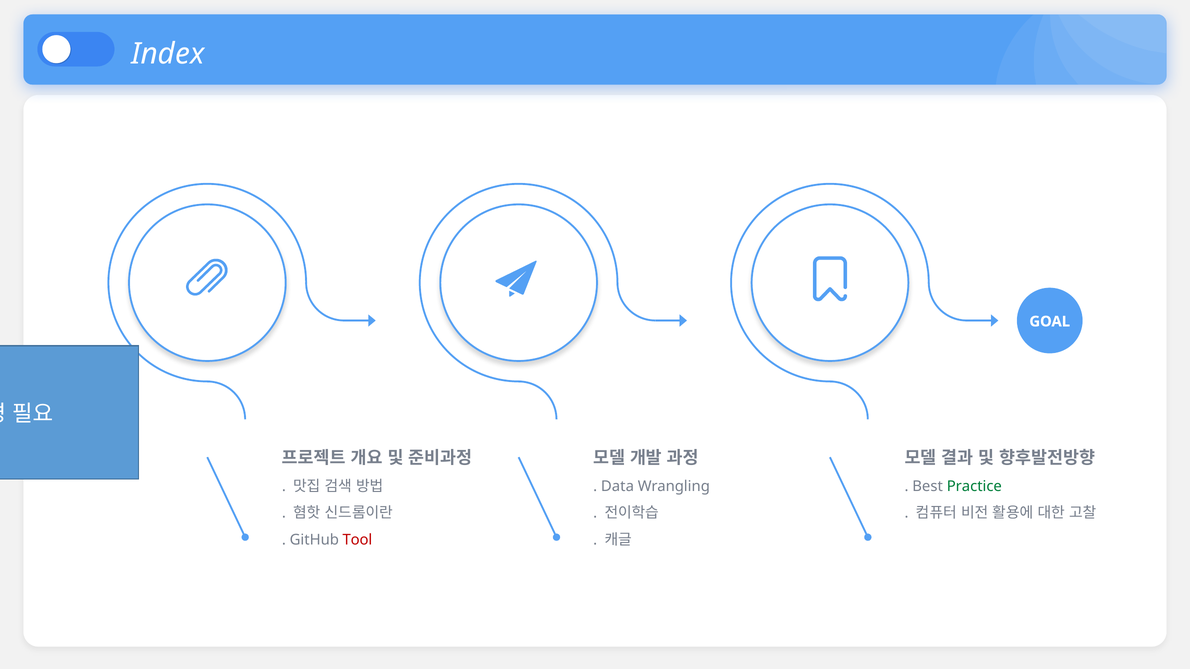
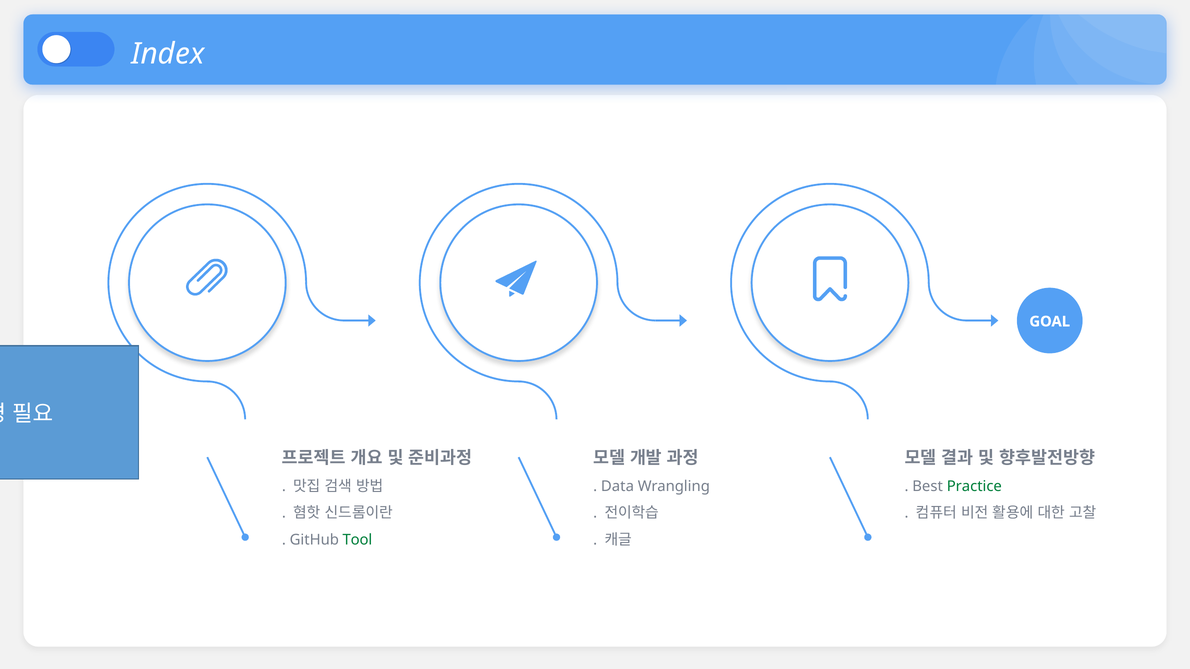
Tool colour: red -> green (357, 540)
